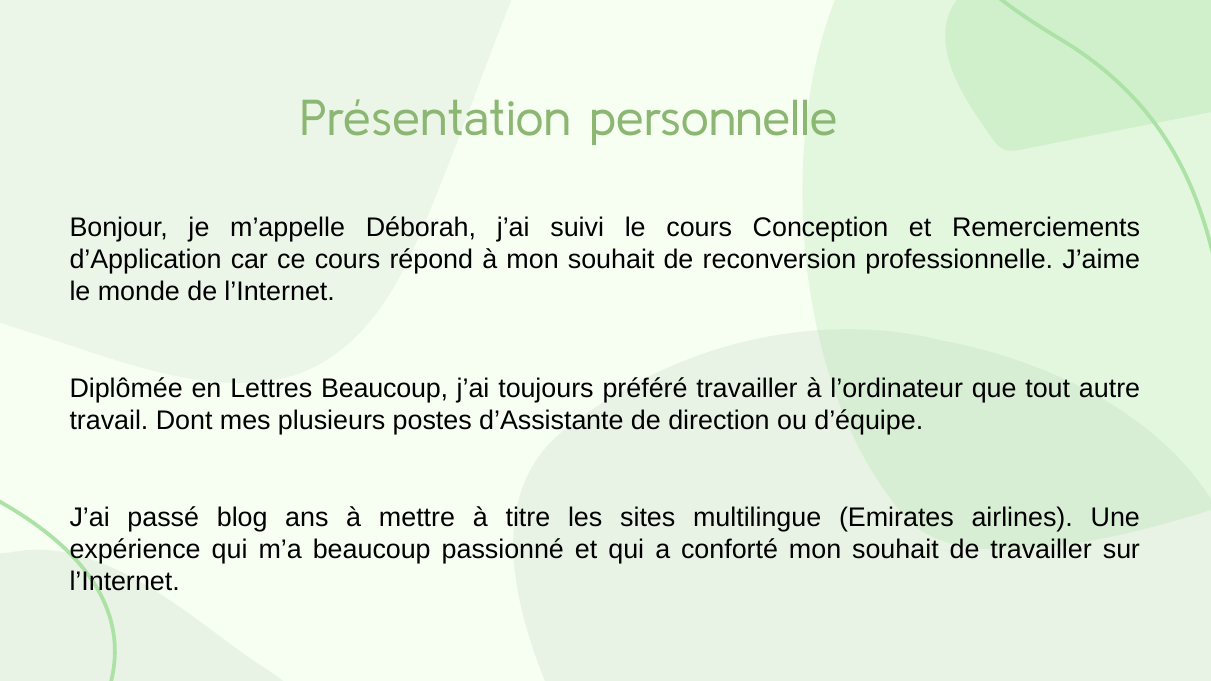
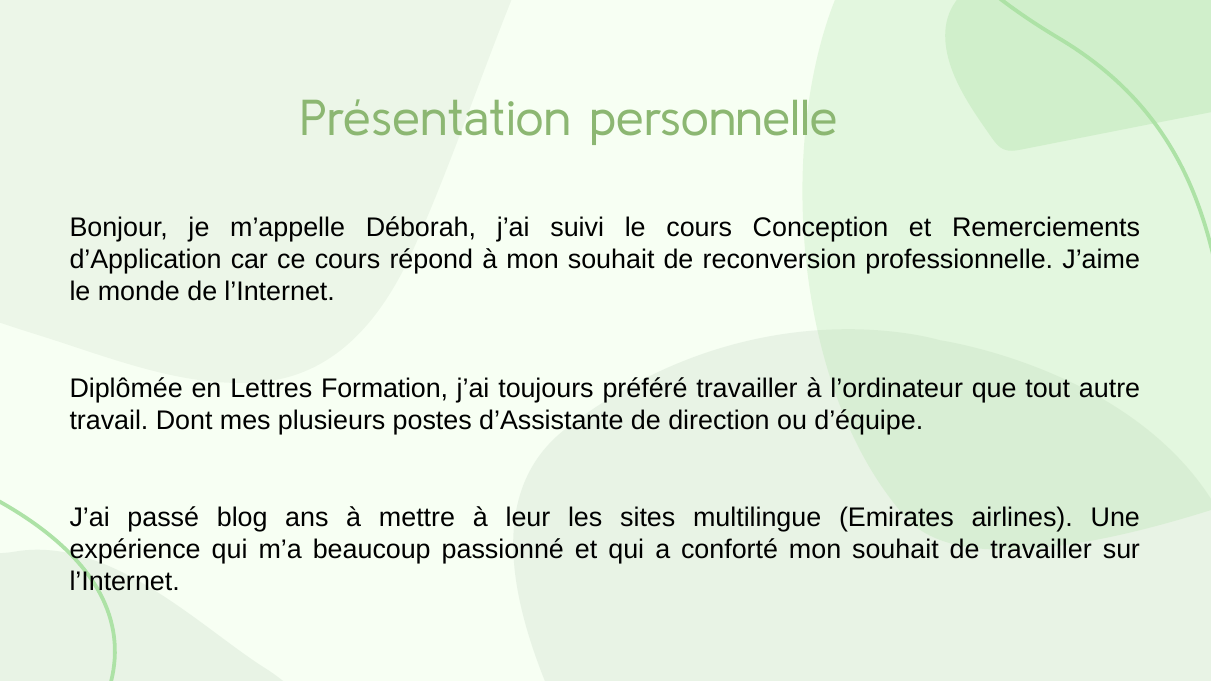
Lettres Beaucoup: Beaucoup -> Formation (385, 388)
titre: titre -> leur (528, 517)
